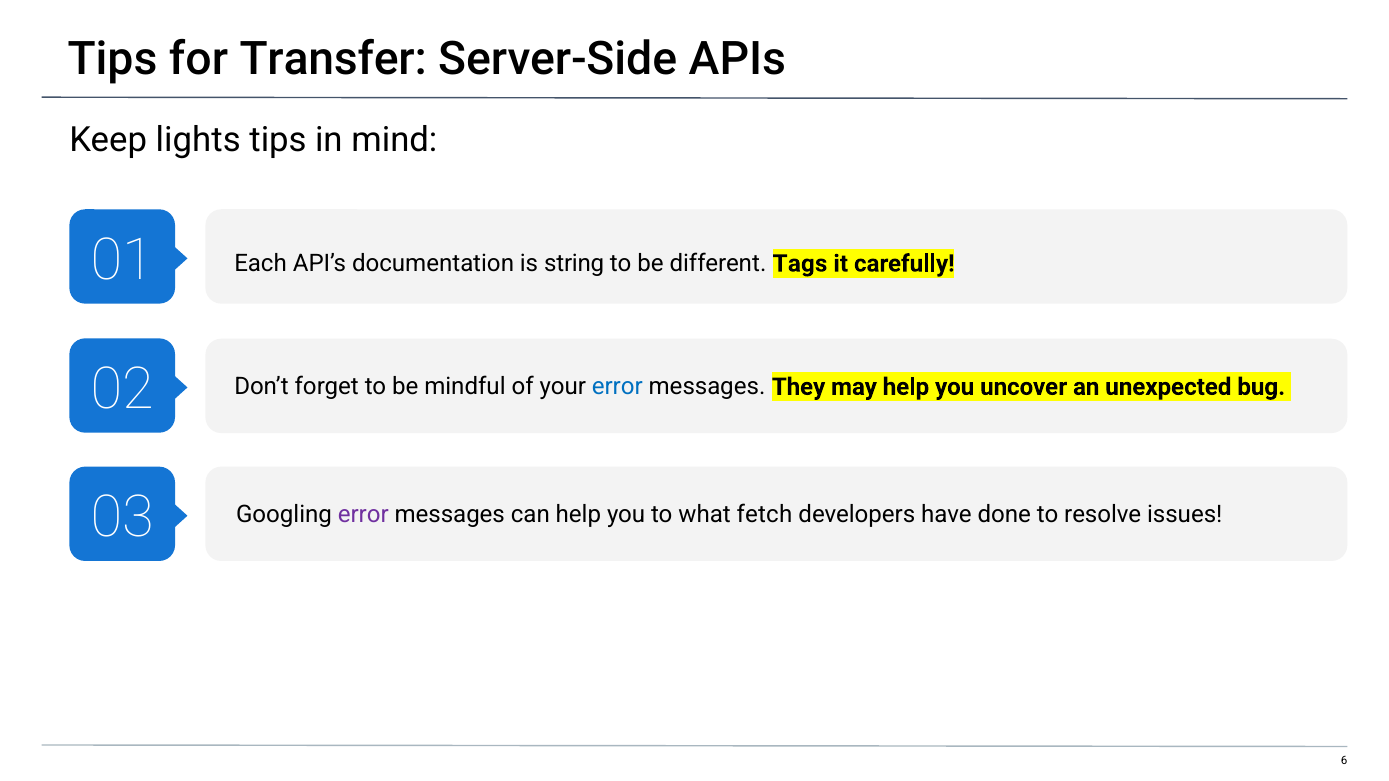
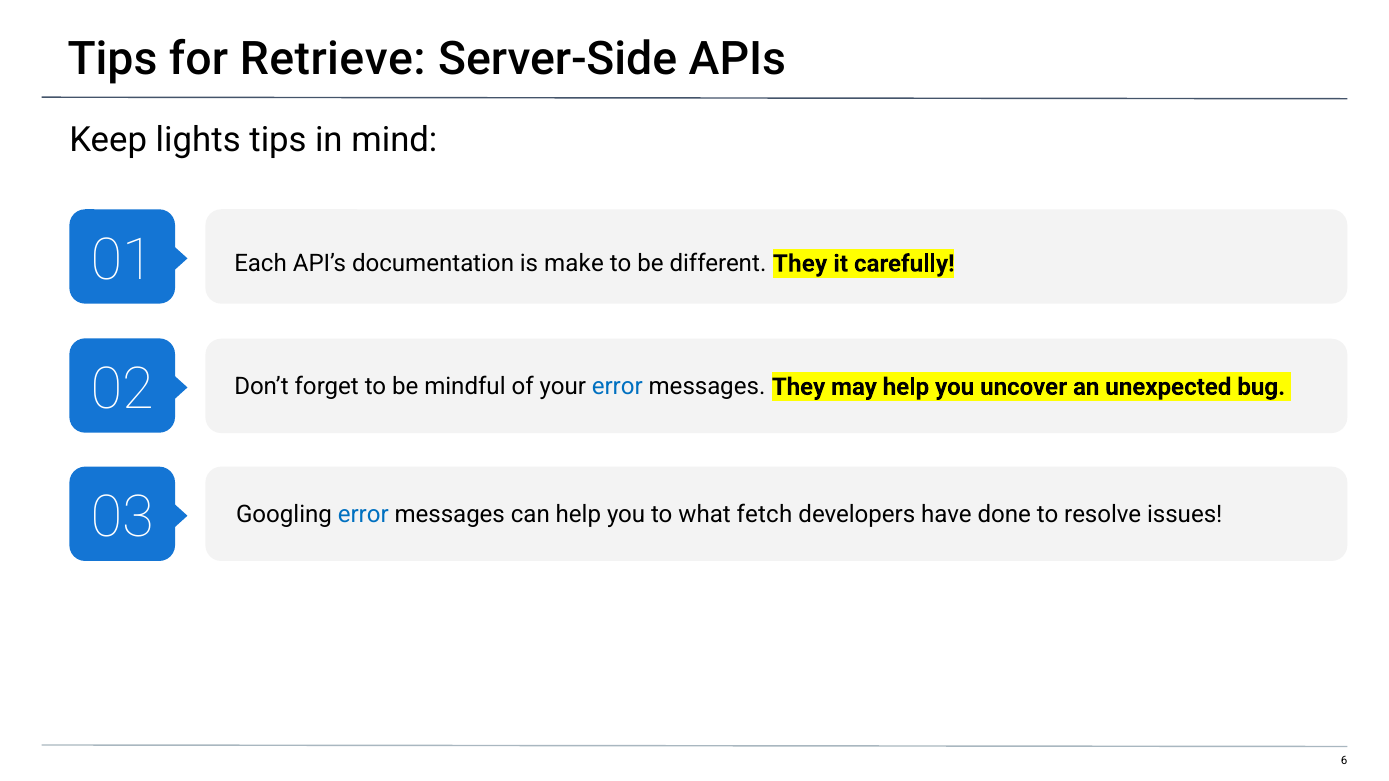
Transfer: Transfer -> Retrieve (333, 59)
string: string -> make (574, 264)
different Tags: Tags -> They (800, 264)
error colour: purple -> blue (363, 515)
